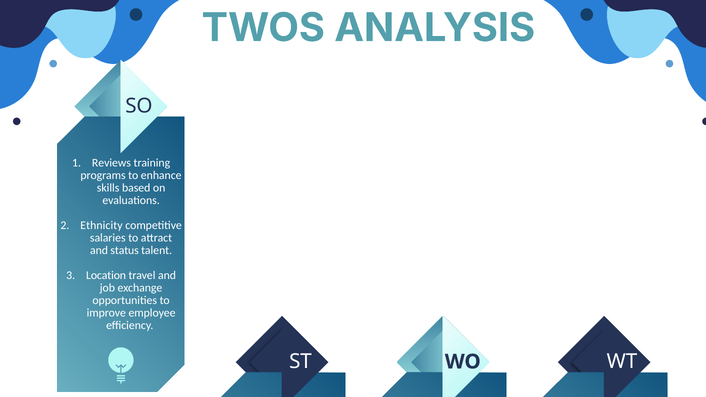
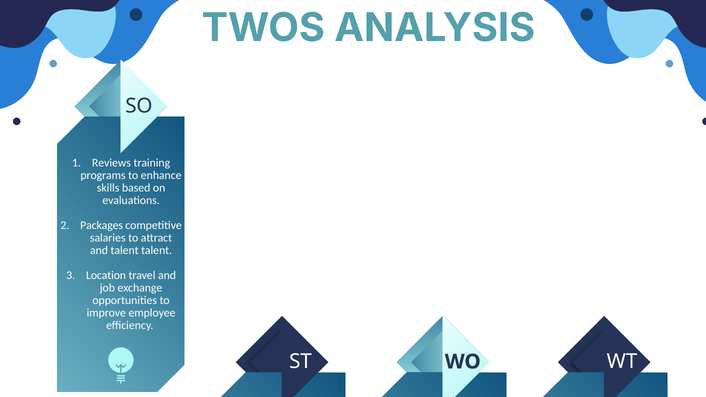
Ethnicity: Ethnicity -> Packages (102, 226)
and status: status -> talent (125, 251)
